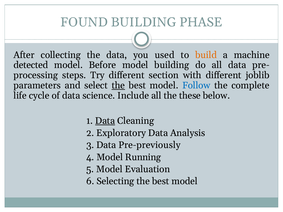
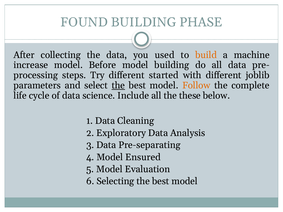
detected: detected -> increase (31, 65)
section: section -> started (164, 75)
Follow colour: blue -> orange (196, 86)
Data underline: present -> none (105, 121)
Pre-previously: Pre-previously -> Pre-separating (149, 145)
Running: Running -> Ensured (143, 157)
